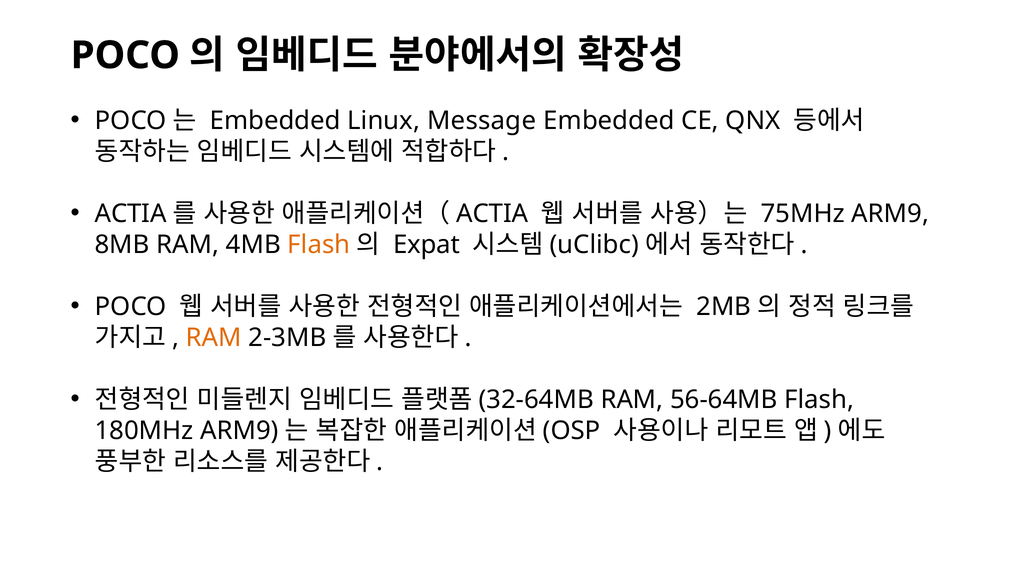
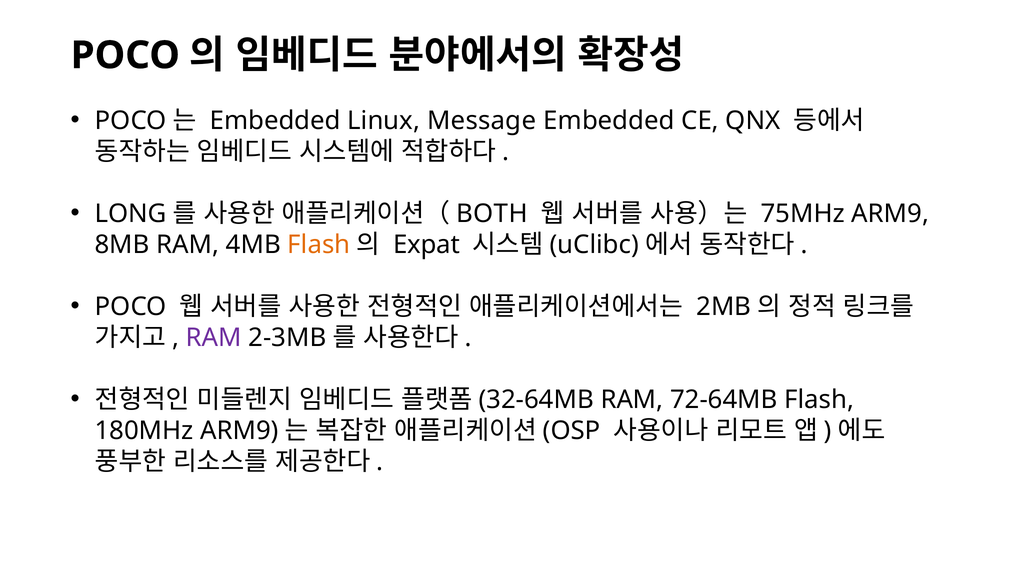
ACTIA: ACTIA -> LONG (131, 214)
ACTIA: ACTIA -> BOTH (492, 214)
RAM colour: orange -> purple (214, 337)
56-64MB: 56-64MB -> 72-64MB (724, 399)
